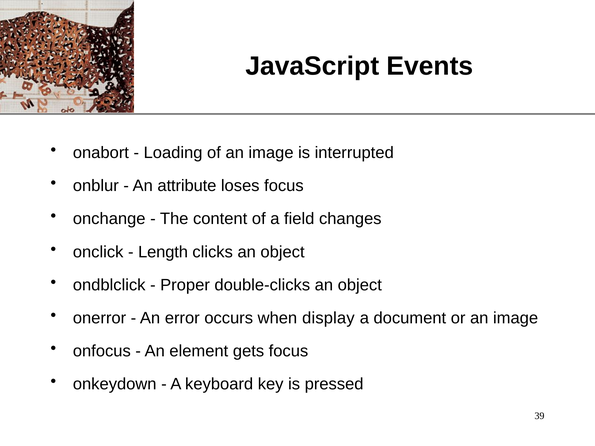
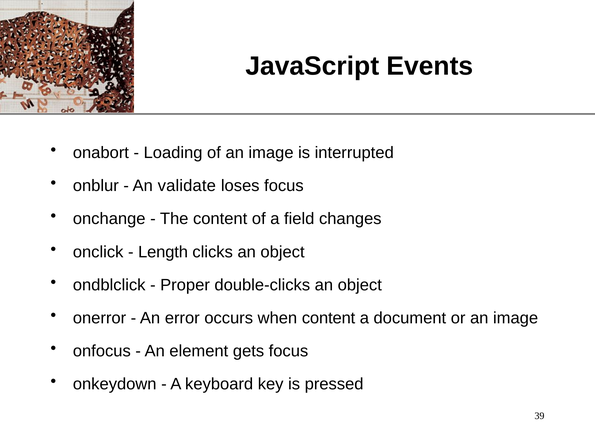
attribute: attribute -> validate (187, 186)
when display: display -> content (329, 318)
